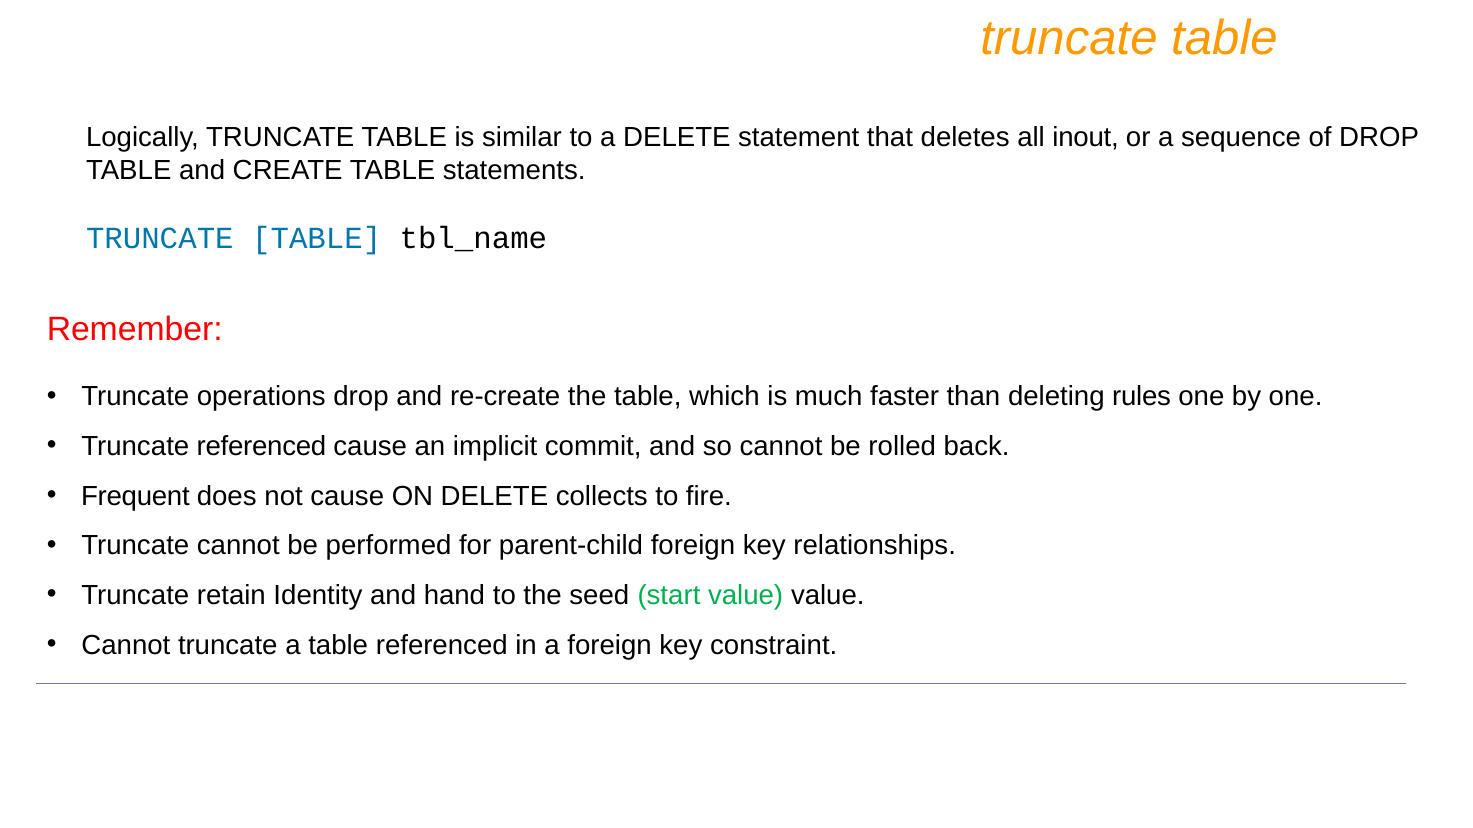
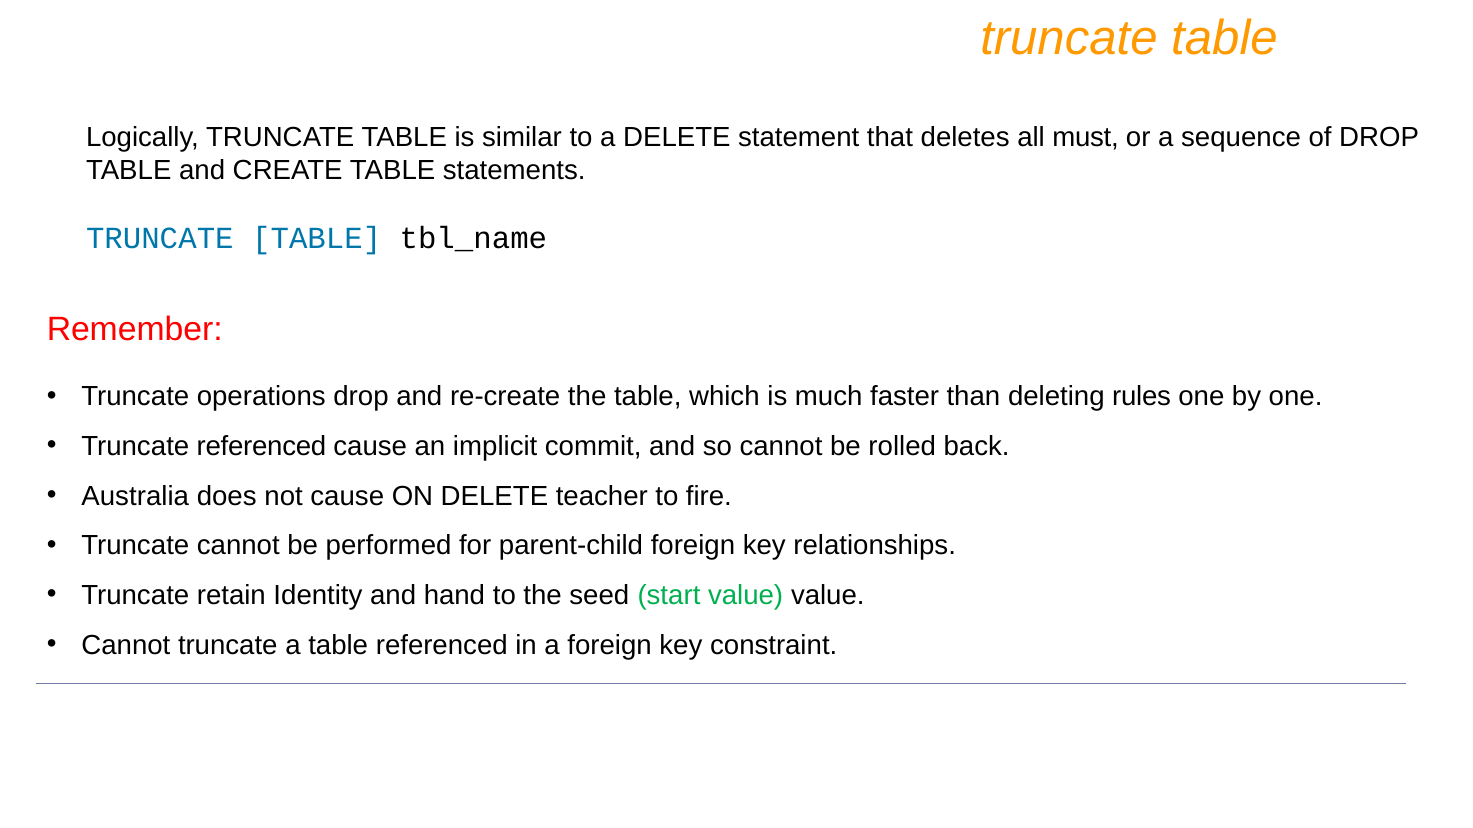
inout: inout -> must (1086, 138)
Frequent: Frequent -> Australia (135, 496)
collects: collects -> teacher (602, 496)
